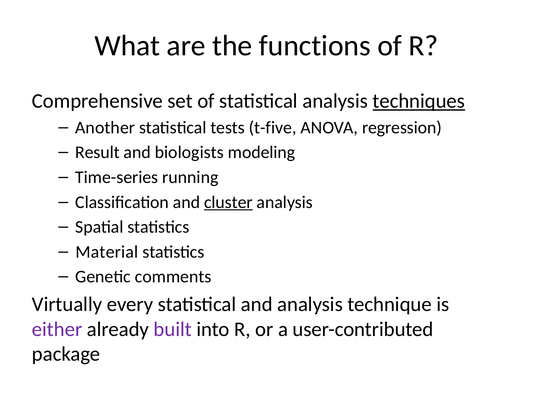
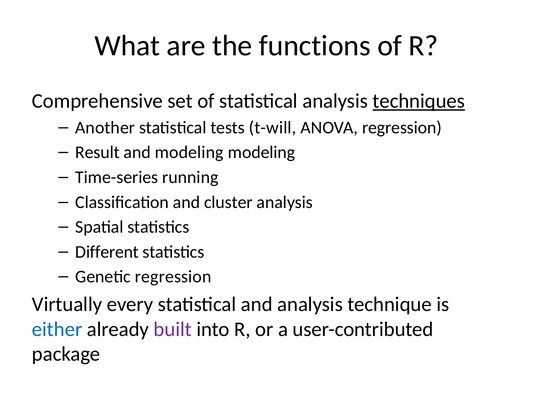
t-five: t-five -> t-will (273, 127)
and biologists: biologists -> modeling (189, 152)
cluster underline: present -> none (228, 202)
Material: Material -> Different (107, 252)
Genetic comments: comments -> regression (173, 277)
either colour: purple -> blue (57, 329)
